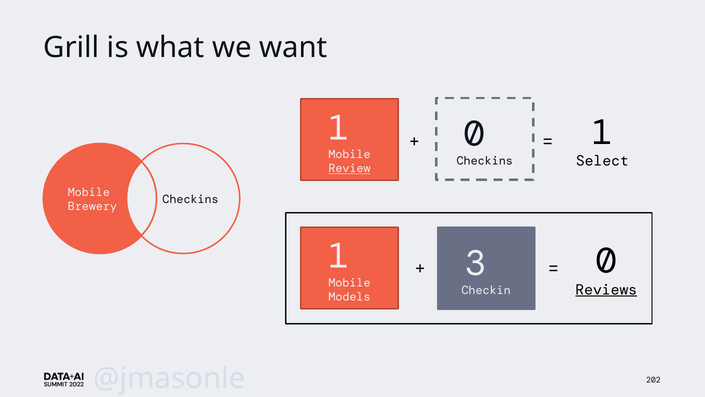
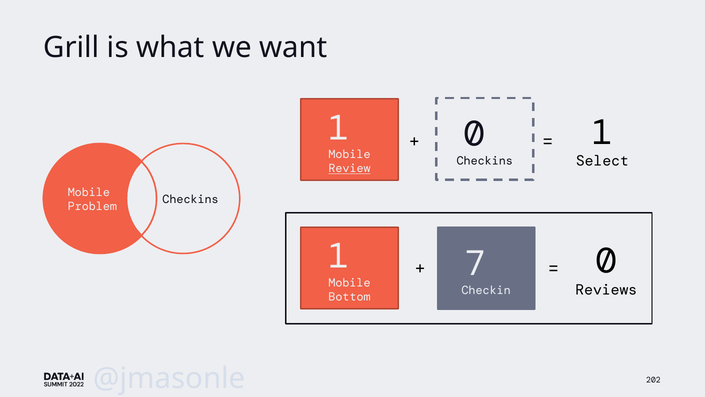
Brewery: Brewery -> Problem (92, 206)
3: 3 -> 7 (476, 263)
Reviews underline: present -> none (606, 290)
Models: Models -> Bottom (350, 297)
